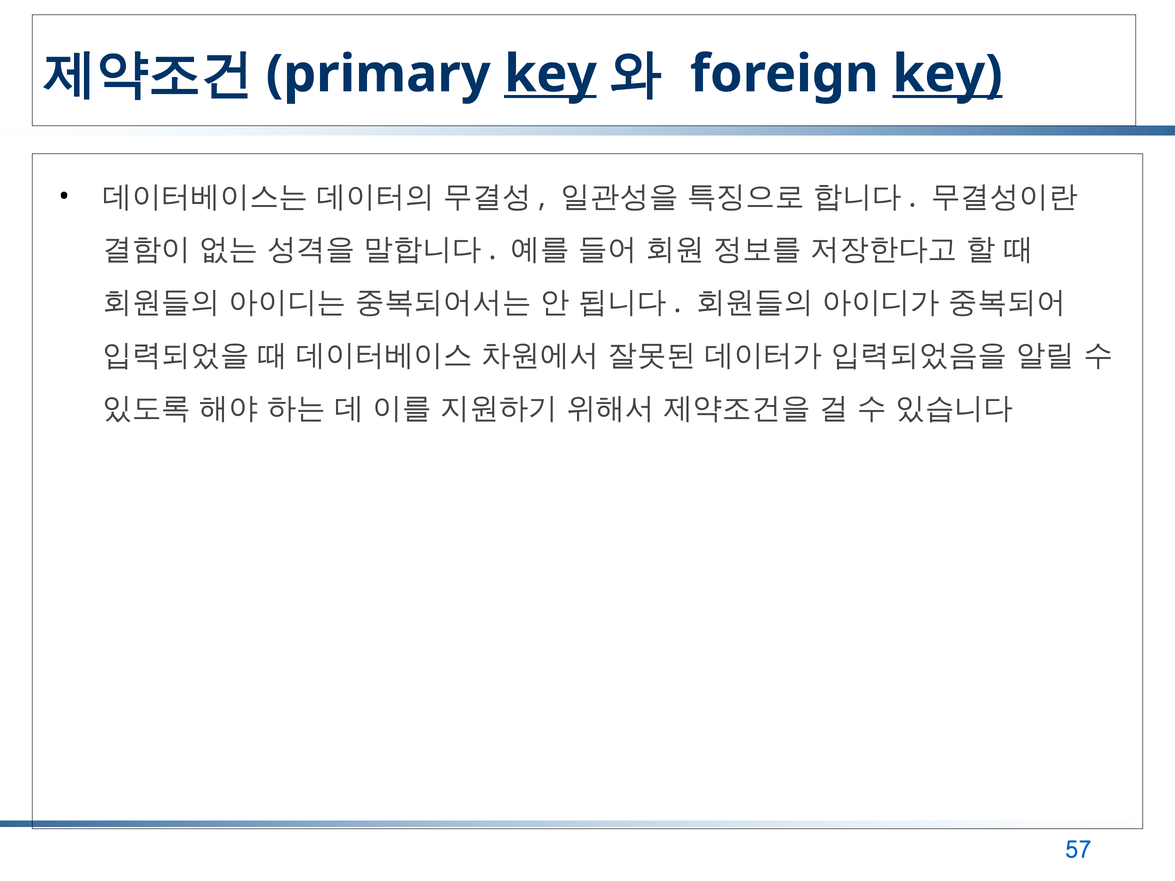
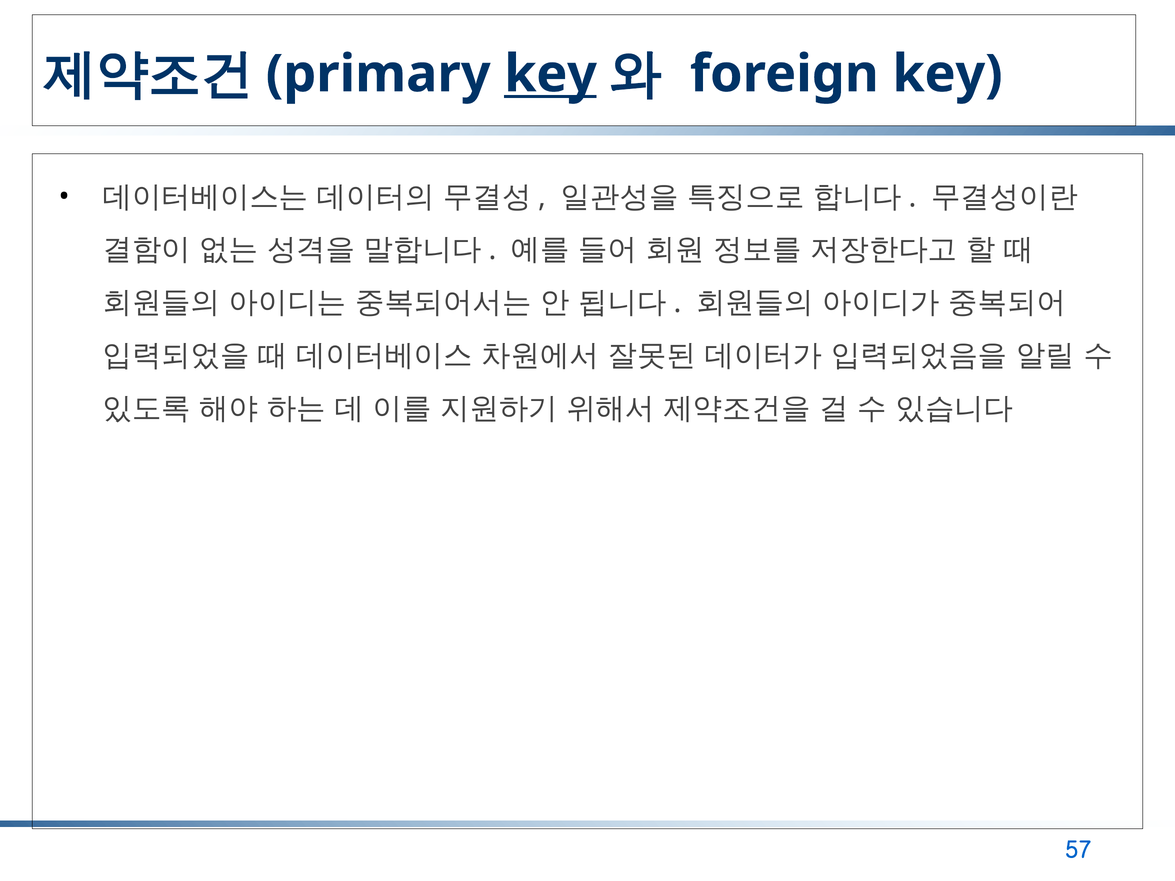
key underline: present -> none (948, 74)
